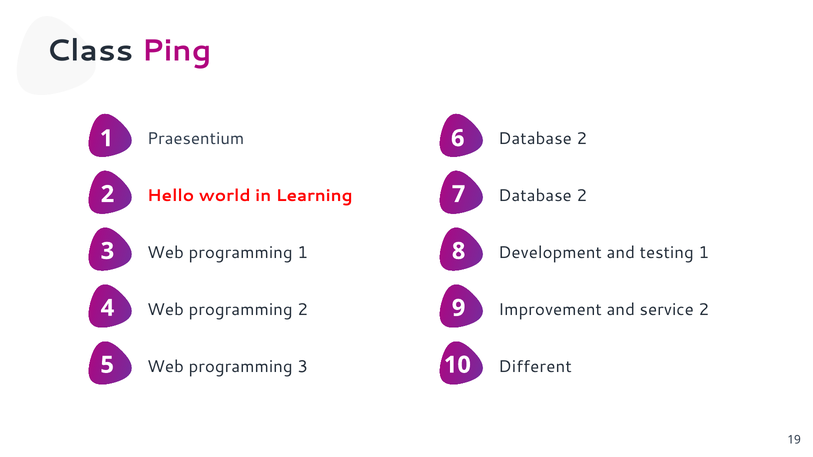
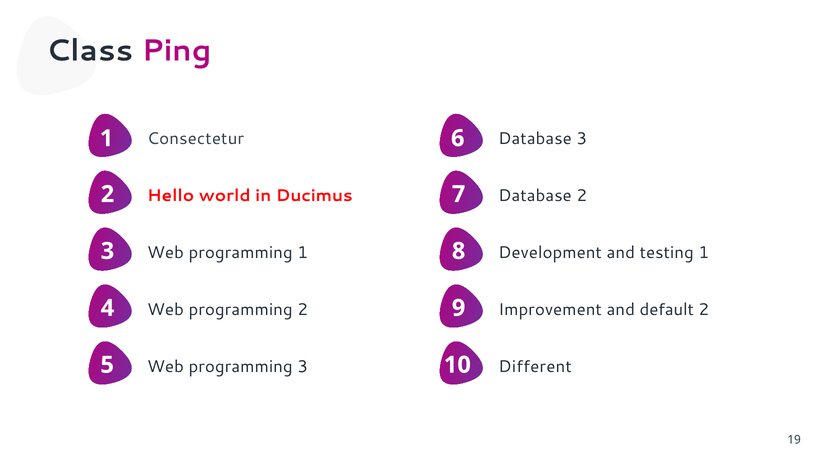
6 Database 2: 2 -> 3 (582, 139)
Praesentium: Praesentium -> Consectetur (196, 139)
Learning: Learning -> Ducimus (314, 196)
service: service -> default (667, 310)
